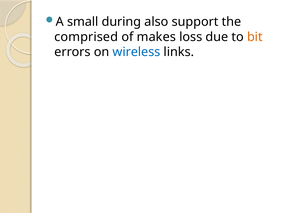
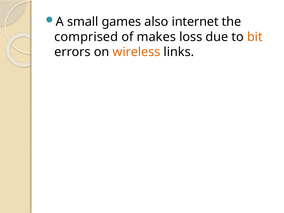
during: during -> games (121, 22)
support: support -> internet (195, 22)
wireless colour: blue -> orange (136, 52)
